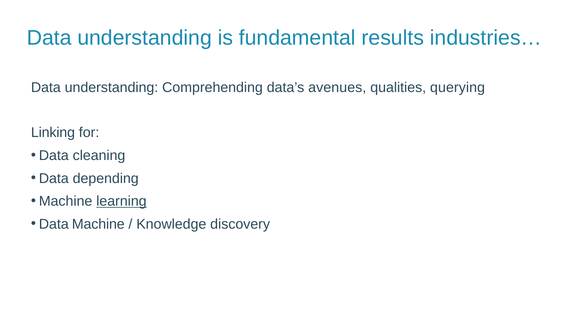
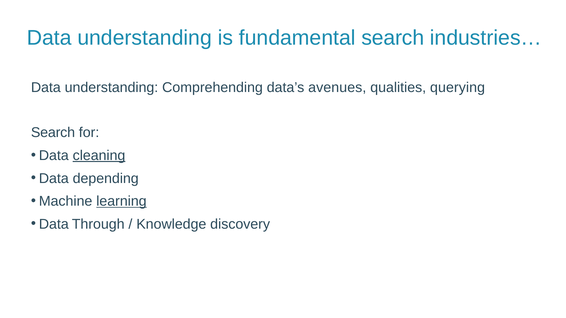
fundamental results: results -> search (393, 38)
Linking: Linking -> Search (53, 133)
cleaning underline: none -> present (99, 156)
Data Machine: Machine -> Through (98, 224)
